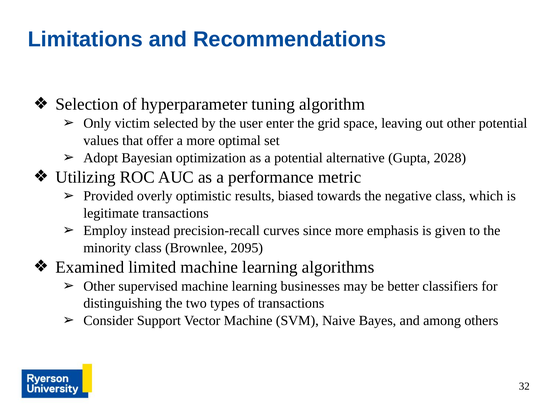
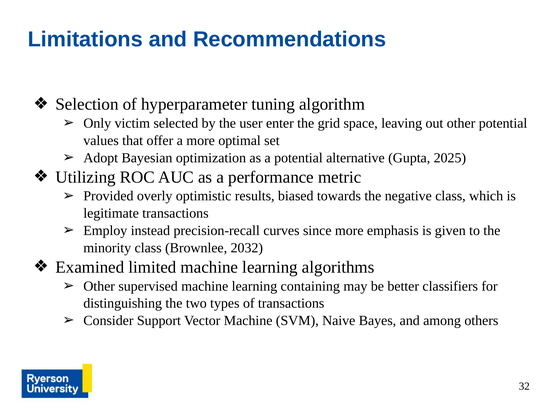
2028: 2028 -> 2025 (450, 158)
2095: 2095 -> 2032 (247, 248)
businesses: businesses -> containing (310, 286)
